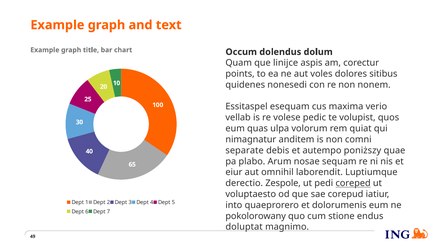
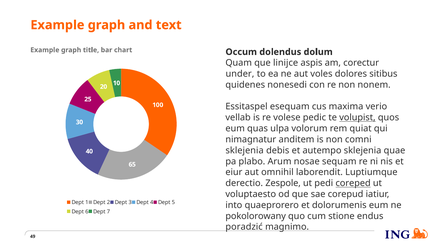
points: points -> under (240, 74)
volupist underline: none -> present (357, 118)
separate: separate -> sklejenia (245, 151)
autempo poniższy: poniższy -> sklejenia (363, 151)
doluptat: doluptat -> poradzić (244, 227)
